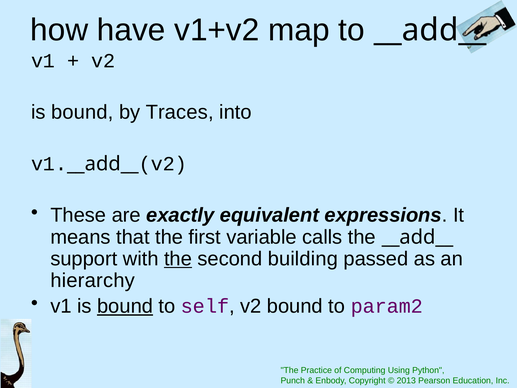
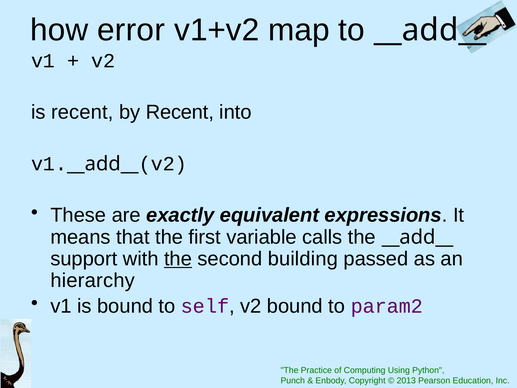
have: have -> error (131, 30)
bound: bound -> recent (82, 112)
by Traces: Traces -> Recent (180, 112)
bound underline: present -> none (125, 306)
